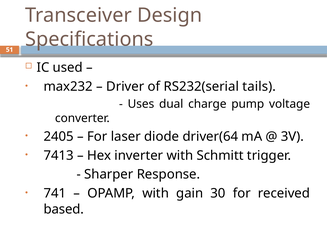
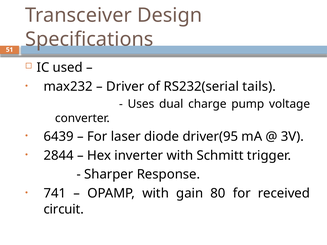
2405: 2405 -> 6439 (59, 137)
driver(64: driver(64 -> driver(95 (210, 137)
7413: 7413 -> 2844 (59, 156)
30: 30 -> 80 (218, 194)
based: based -> circuit (64, 209)
